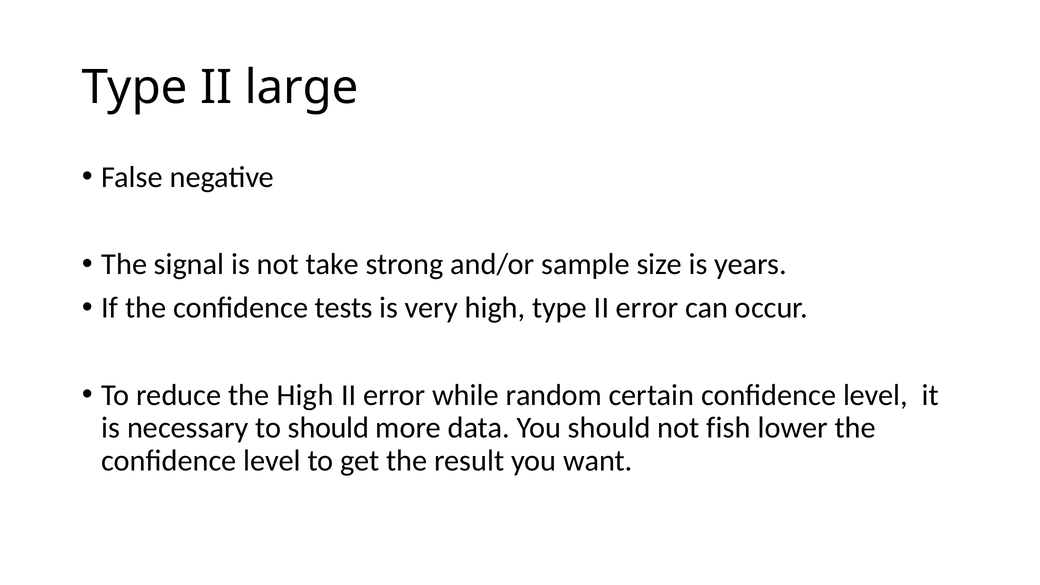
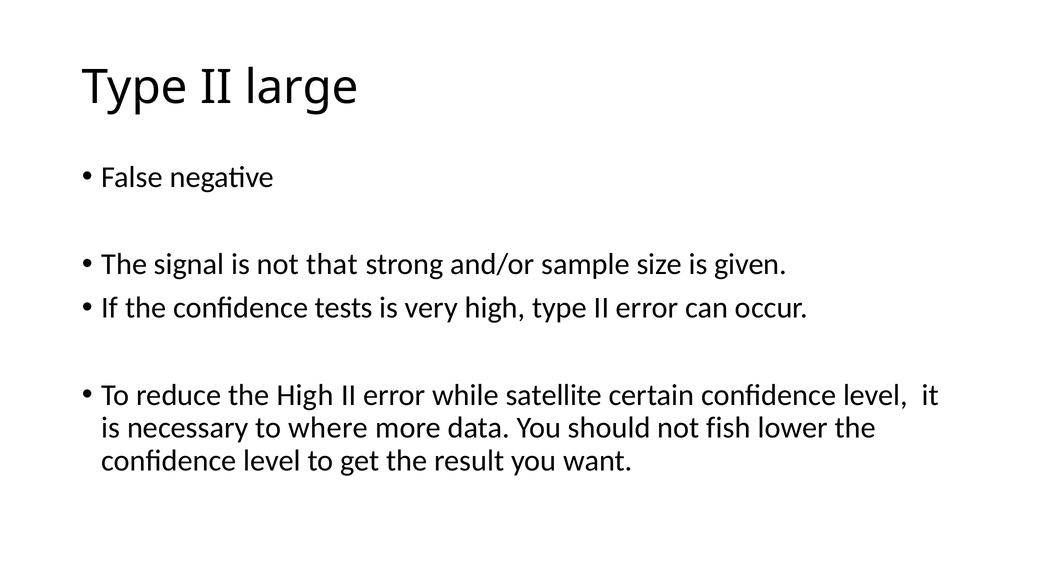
take: take -> that (332, 264)
years: years -> given (751, 264)
random: random -> satellite (554, 395)
to should: should -> where (328, 428)
